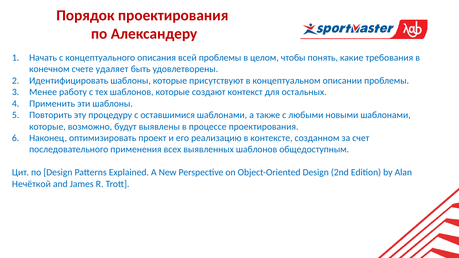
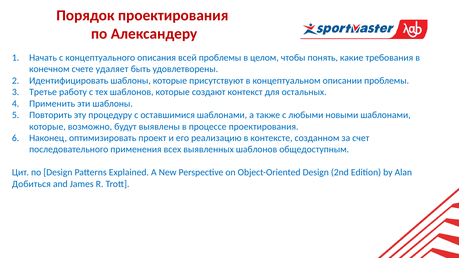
Менее: Менее -> Третье (43, 92)
Нечёткой: Нечёткой -> Добиться (31, 184)
